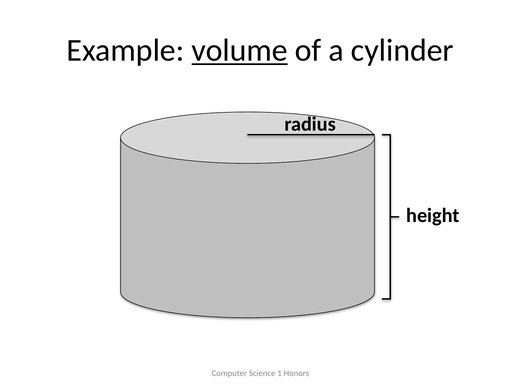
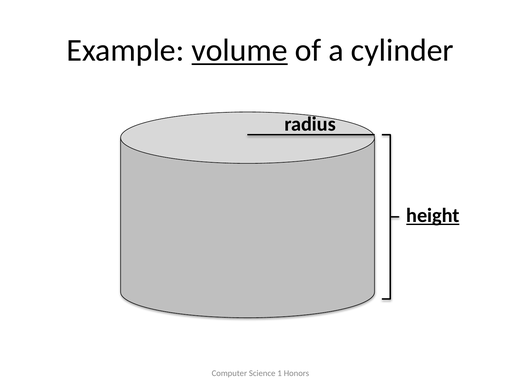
height underline: none -> present (433, 215)
